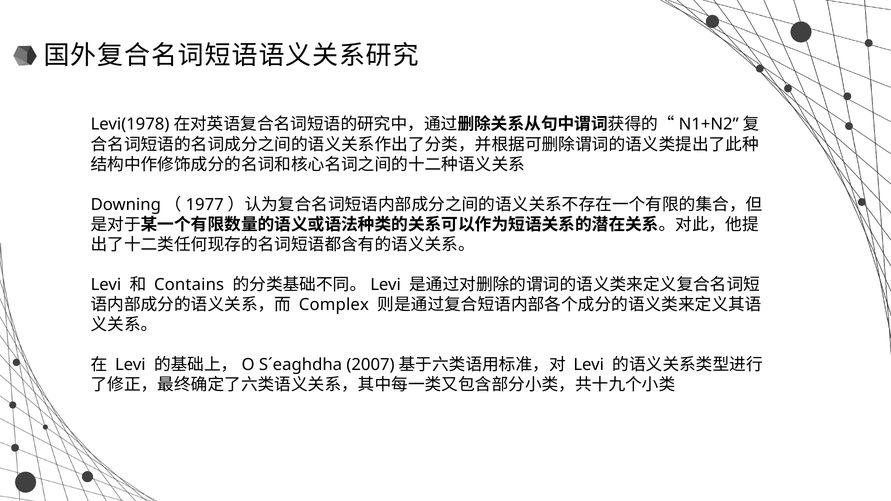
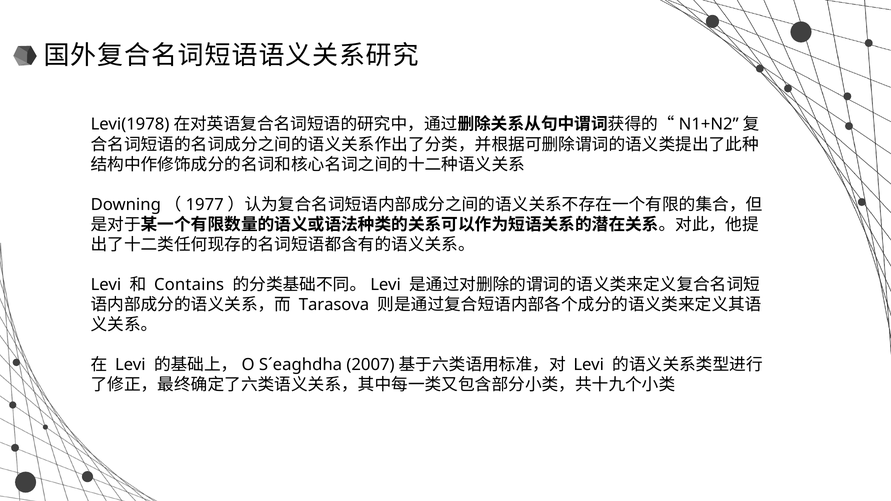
Complex: Complex -> Tarasova (334, 305)
